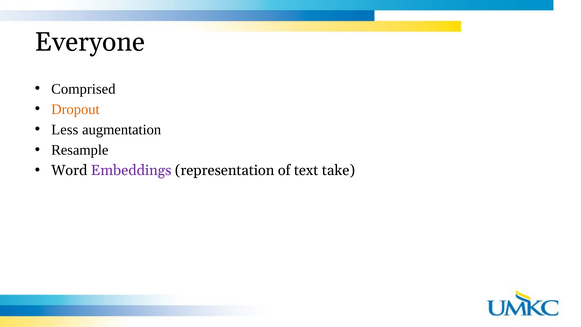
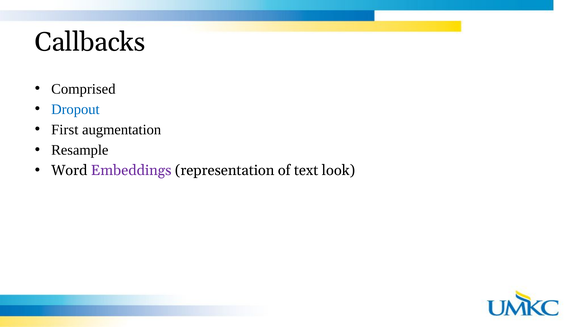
Everyone: Everyone -> Callbacks (90, 42)
Dropout colour: orange -> blue (75, 109)
Less: Less -> First (65, 130)
take: take -> look (338, 170)
